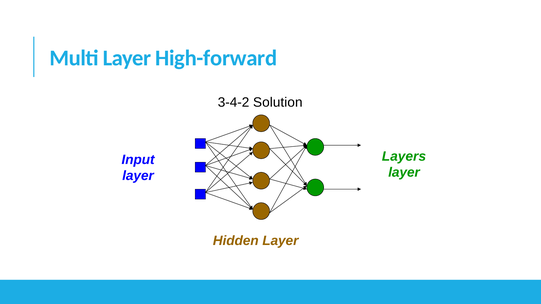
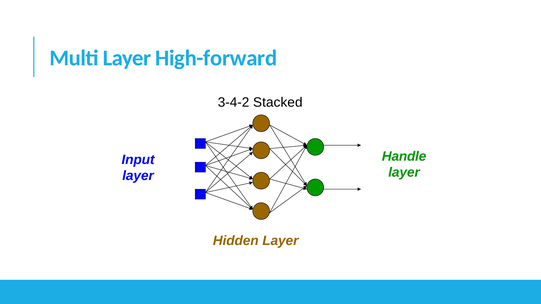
Solution: Solution -> Stacked (278, 102)
Layers: Layers -> Handle (404, 156)
